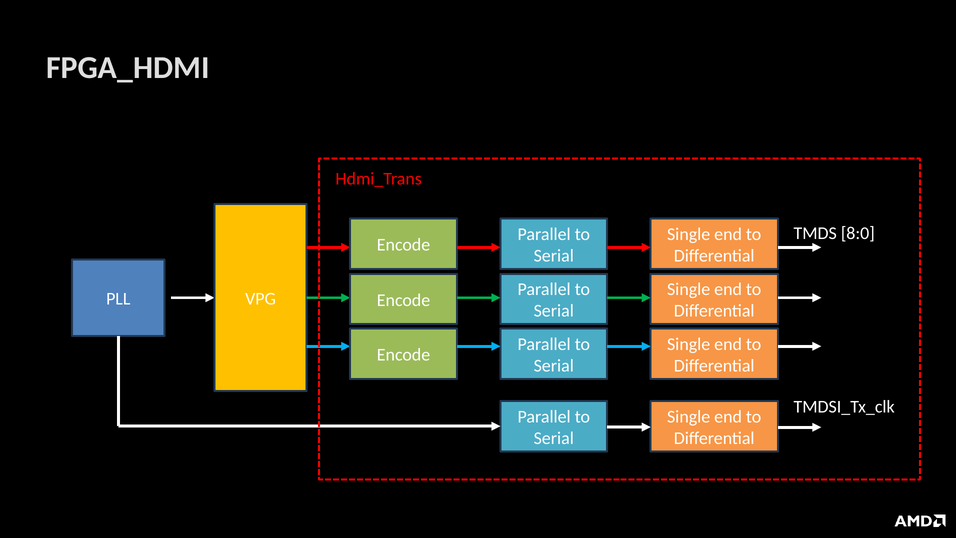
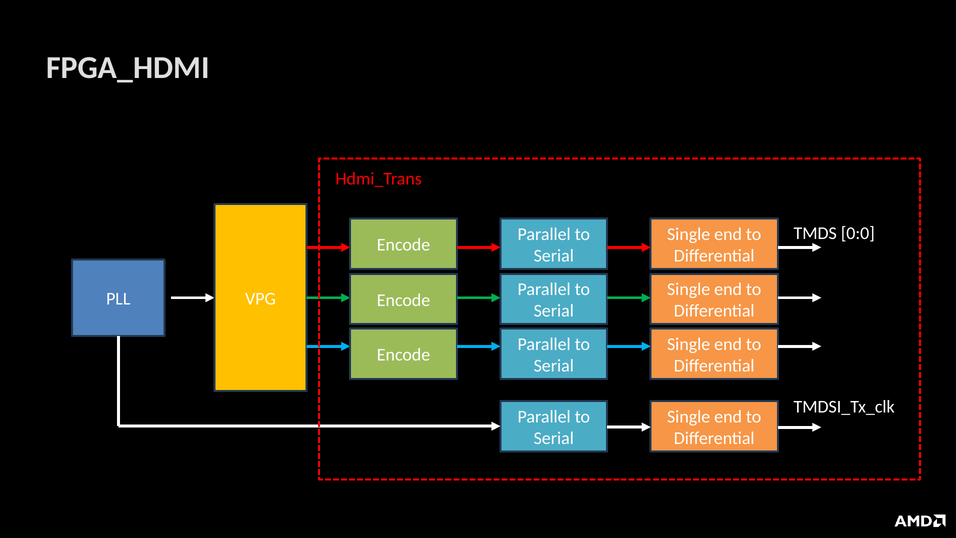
8:0: 8:0 -> 0:0 (858, 233)
